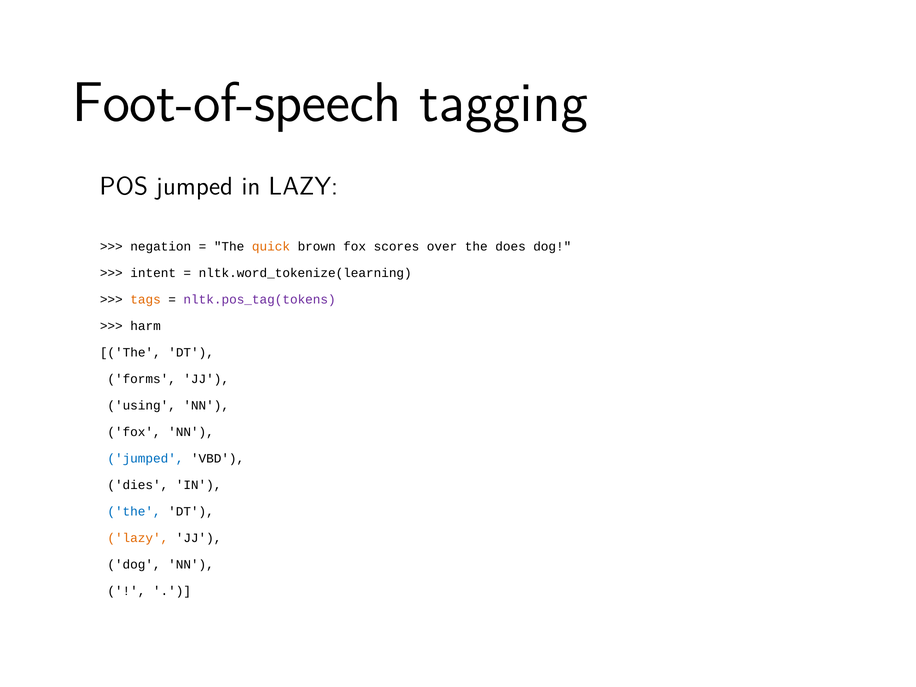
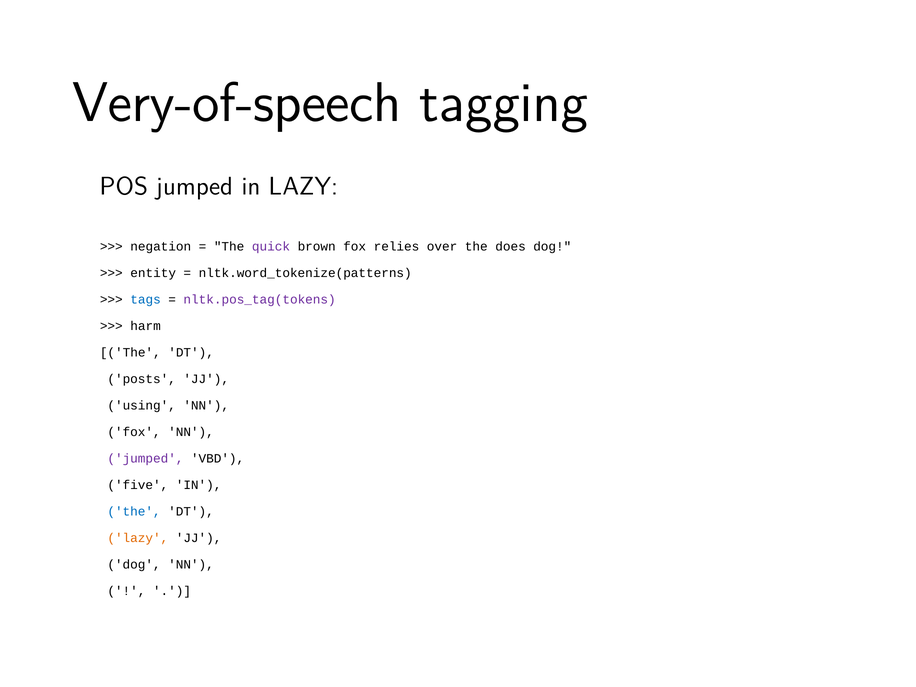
Foot-of-speech: Foot-of-speech -> Very-of-speech (237, 103)
quick colour: orange -> purple (271, 246)
scores: scores -> relies (397, 246)
intent: intent -> entity (153, 273)
nltk.word_tokenize(learning: nltk.word_tokenize(learning -> nltk.word_tokenize(patterns (305, 273)
tags colour: orange -> blue (146, 299)
forms: forms -> posts (142, 379)
jumped colour: blue -> purple (145, 458)
dies: dies -> five (138, 485)
